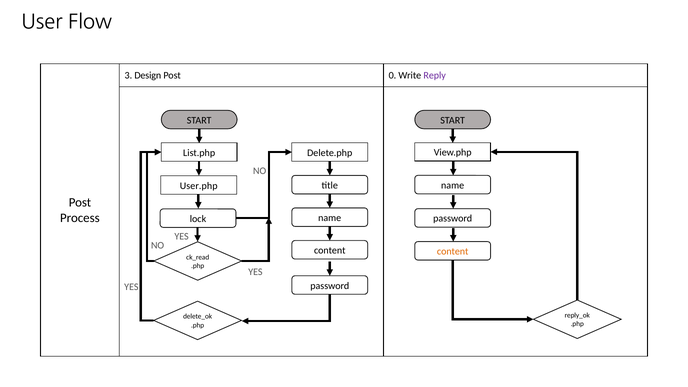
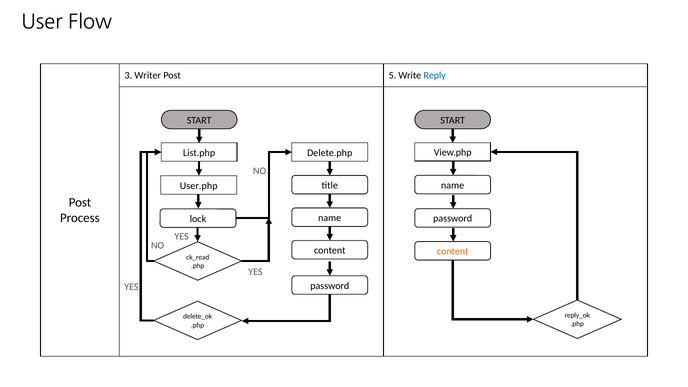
Design: Design -> Writer (148, 75)
0: 0 -> 5 (392, 75)
Reply colour: purple -> blue (435, 75)
